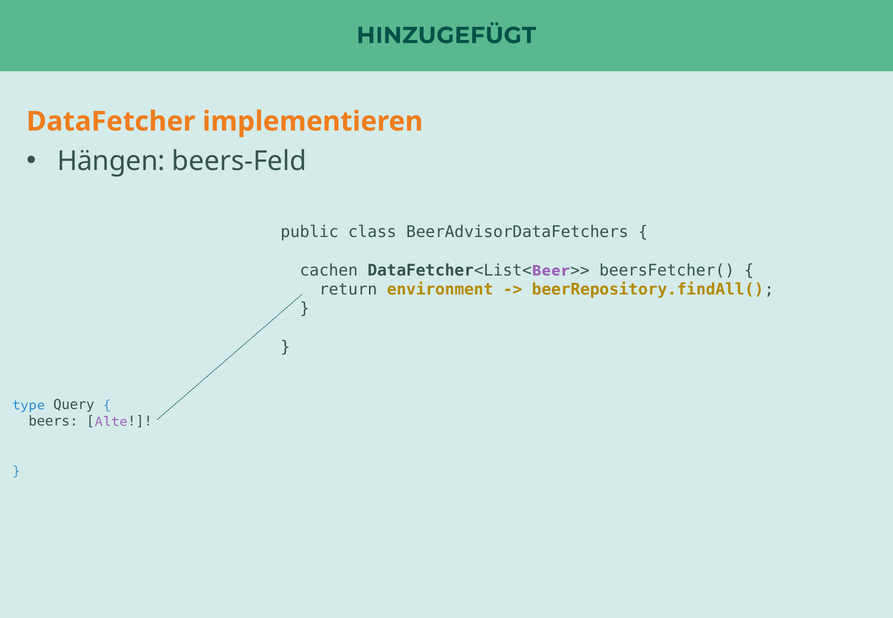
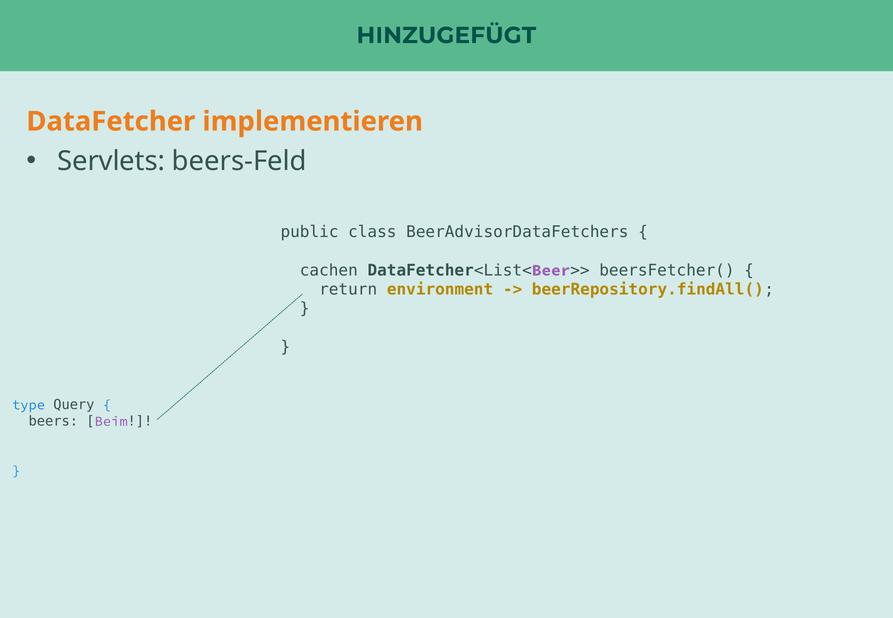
Hängen: Hängen -> Servlets (111, 161)
Alte: Alte -> Beim (111, 421)
